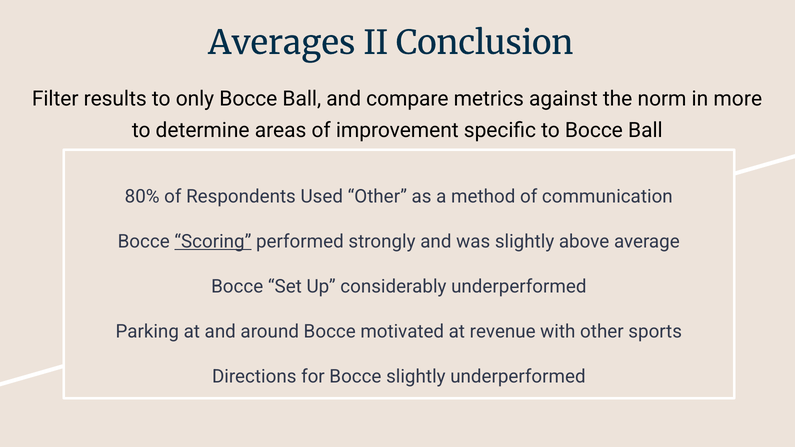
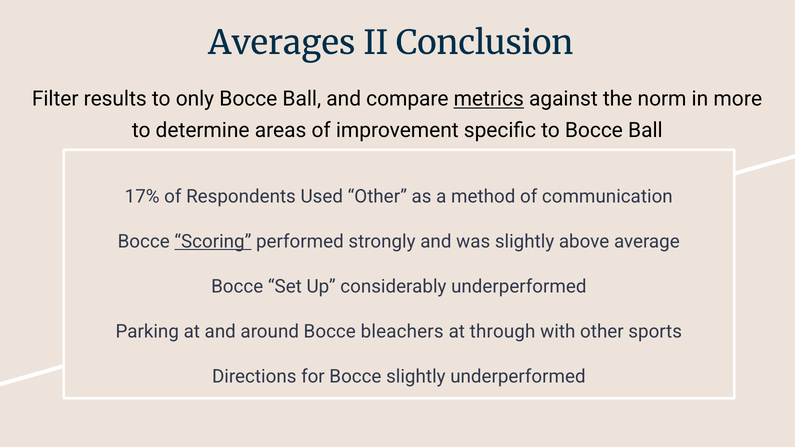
metrics underline: none -> present (489, 99)
80%: 80% -> 17% (142, 196)
motivated: motivated -> bleachers (402, 332)
revenue: revenue -> through (503, 332)
